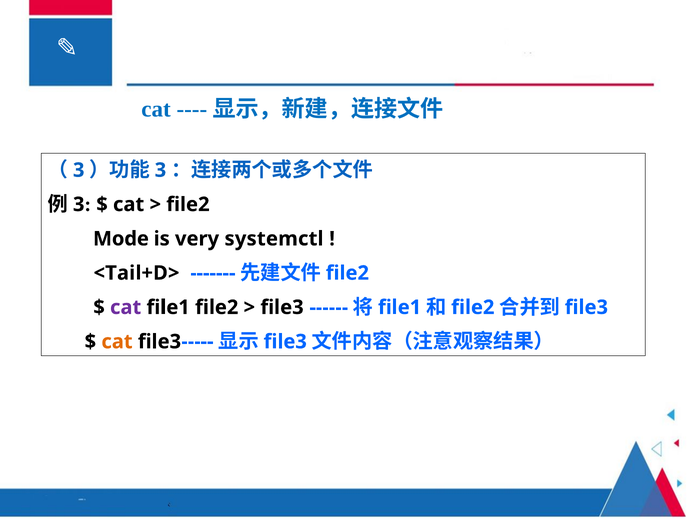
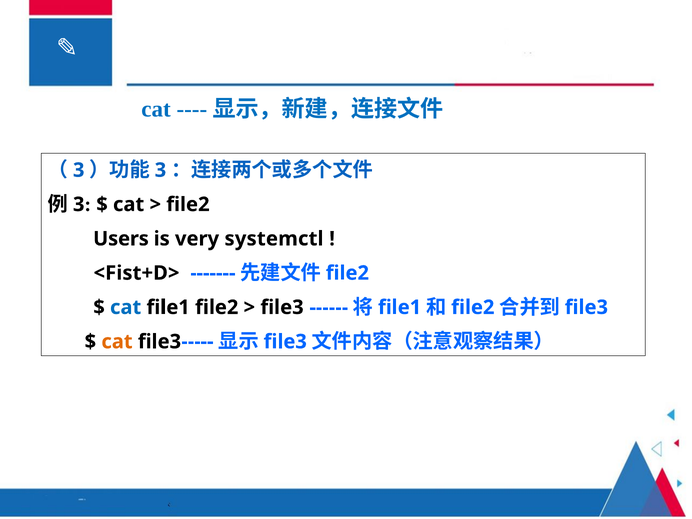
Mode: Mode -> Users (121, 239)
<Tail+D>: <Tail+D> -> <Fist+D> (137, 273)
cat colour: purple -> blue (126, 307)
